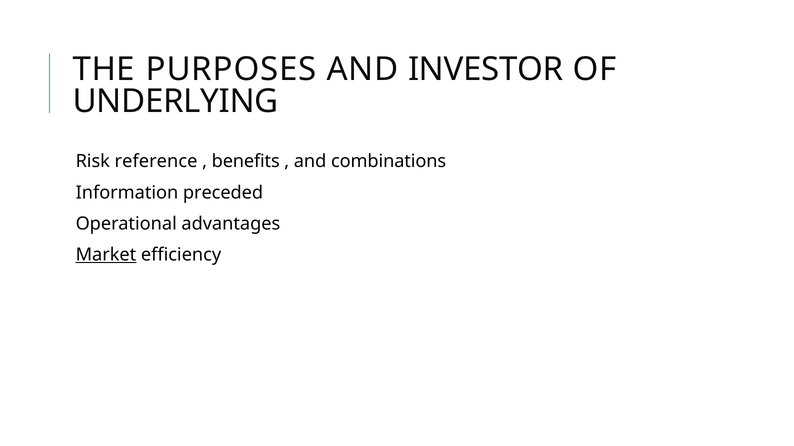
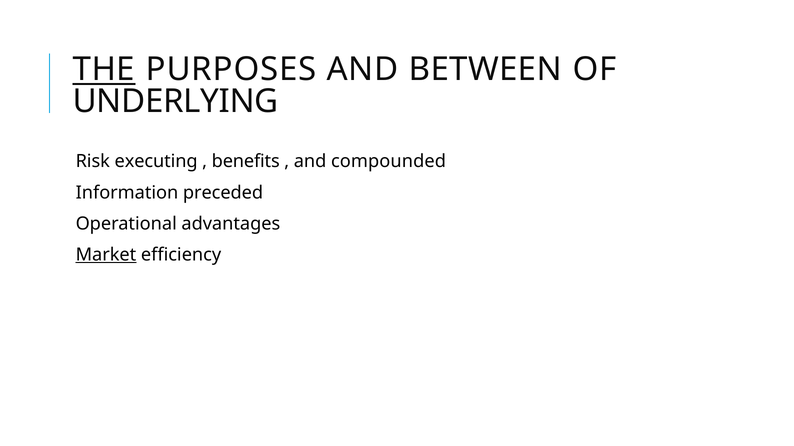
THE underline: none -> present (104, 70)
INVESTOR: INVESTOR -> BETWEEN (485, 70)
reference: reference -> executing (156, 162)
combinations: combinations -> compounded (388, 162)
